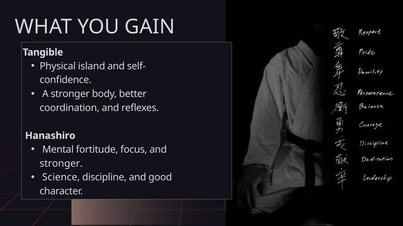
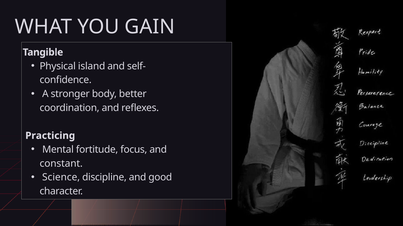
Hanashiro: Hanashiro -> Practicing (50, 136)
stronger: stronger -> constant (61, 164)
